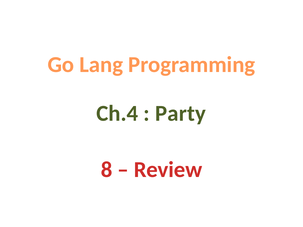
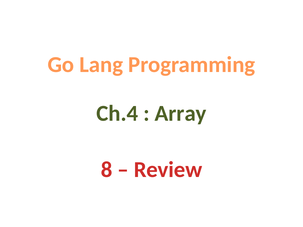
Party: Party -> Array (181, 114)
